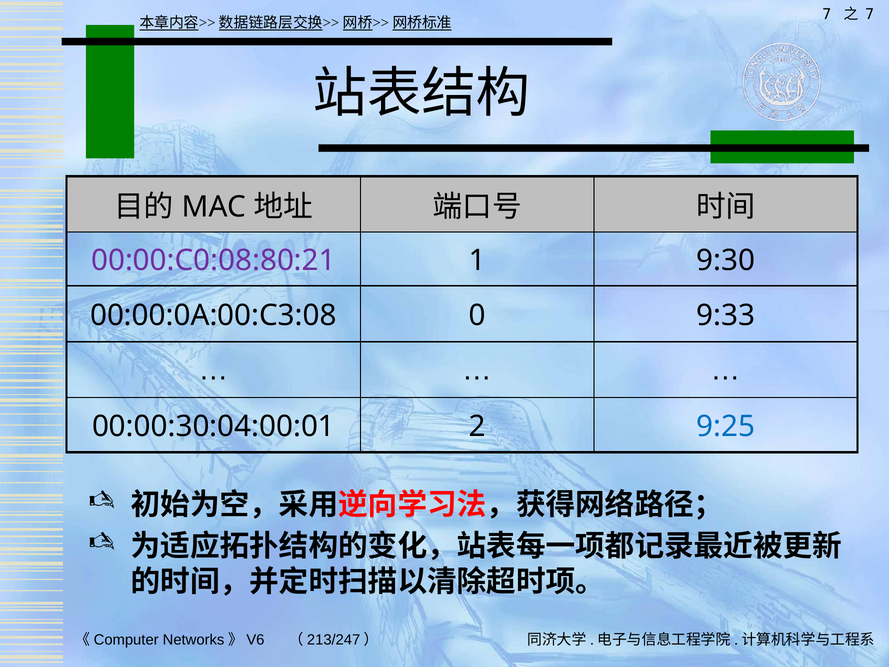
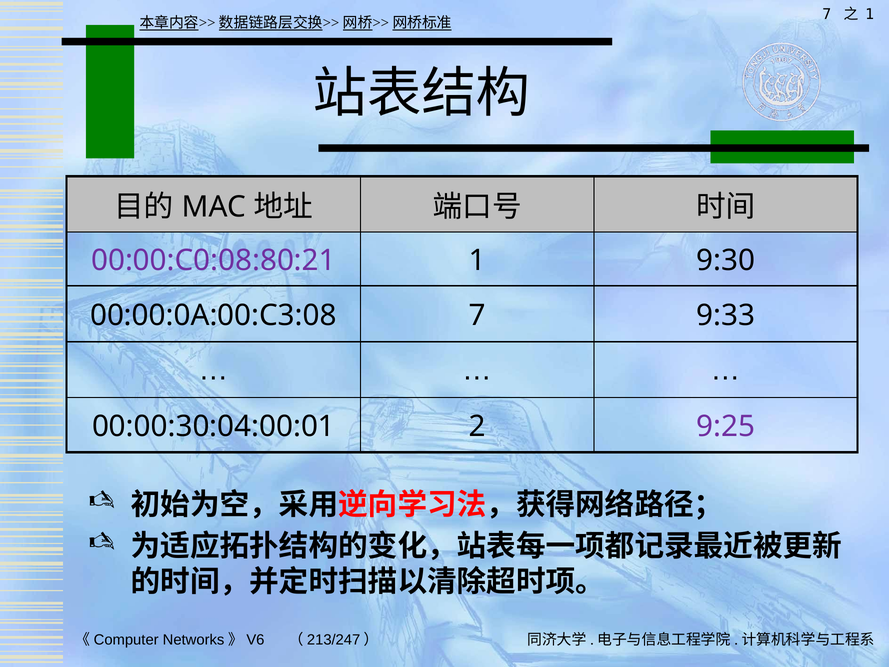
7: 7 -> 1 (870, 14)
00:00:0A:00:C3:08 0: 0 -> 7 (477, 315)
9:25 colour: blue -> purple (726, 426)
